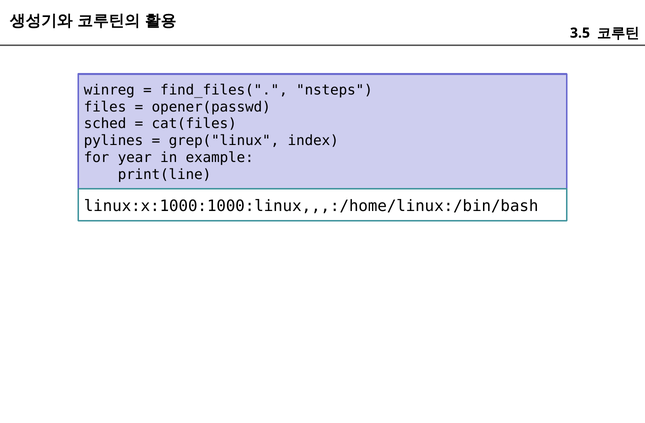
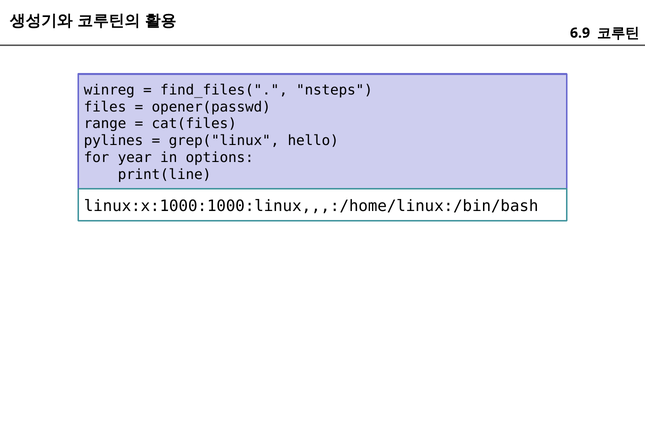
3.5: 3.5 -> 6.9 (580, 33)
sched: sched -> range (105, 124)
index: index -> hello (313, 141)
example: example -> options (220, 158)
